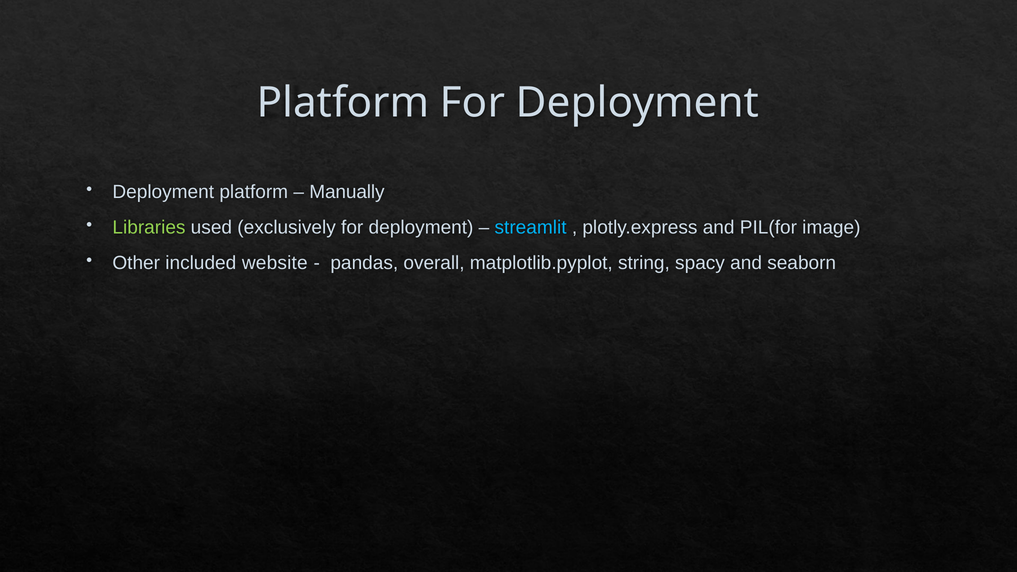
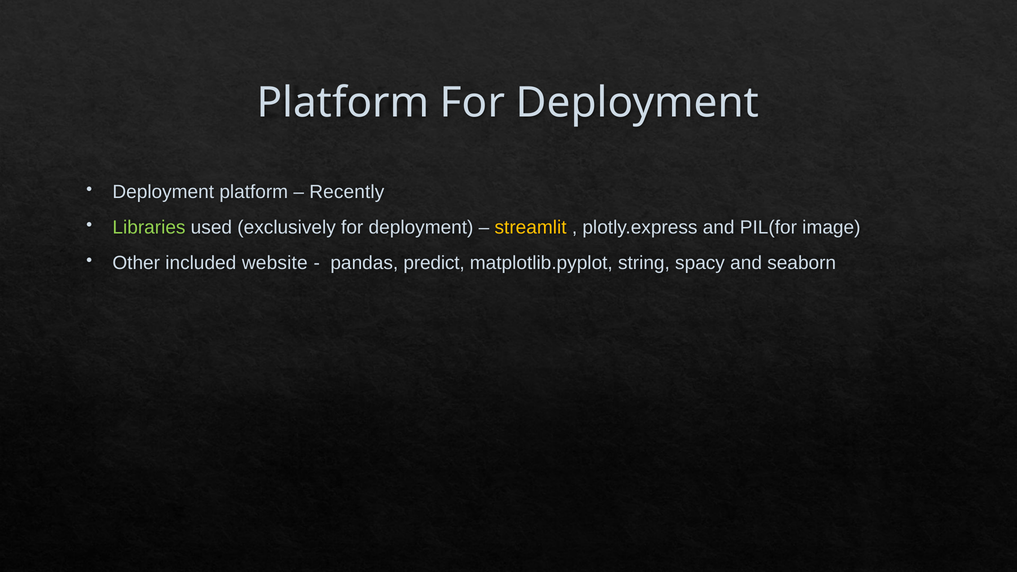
Manually: Manually -> Recently (347, 192)
streamlit colour: light blue -> yellow (531, 227)
overall: overall -> predict (434, 263)
